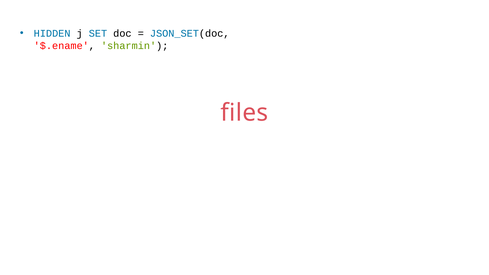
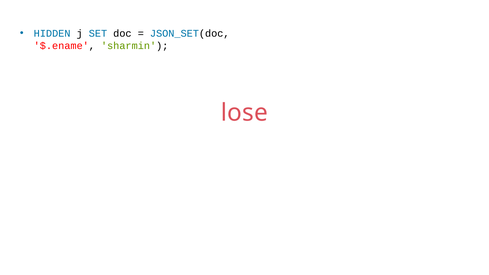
files: files -> lose (244, 113)
